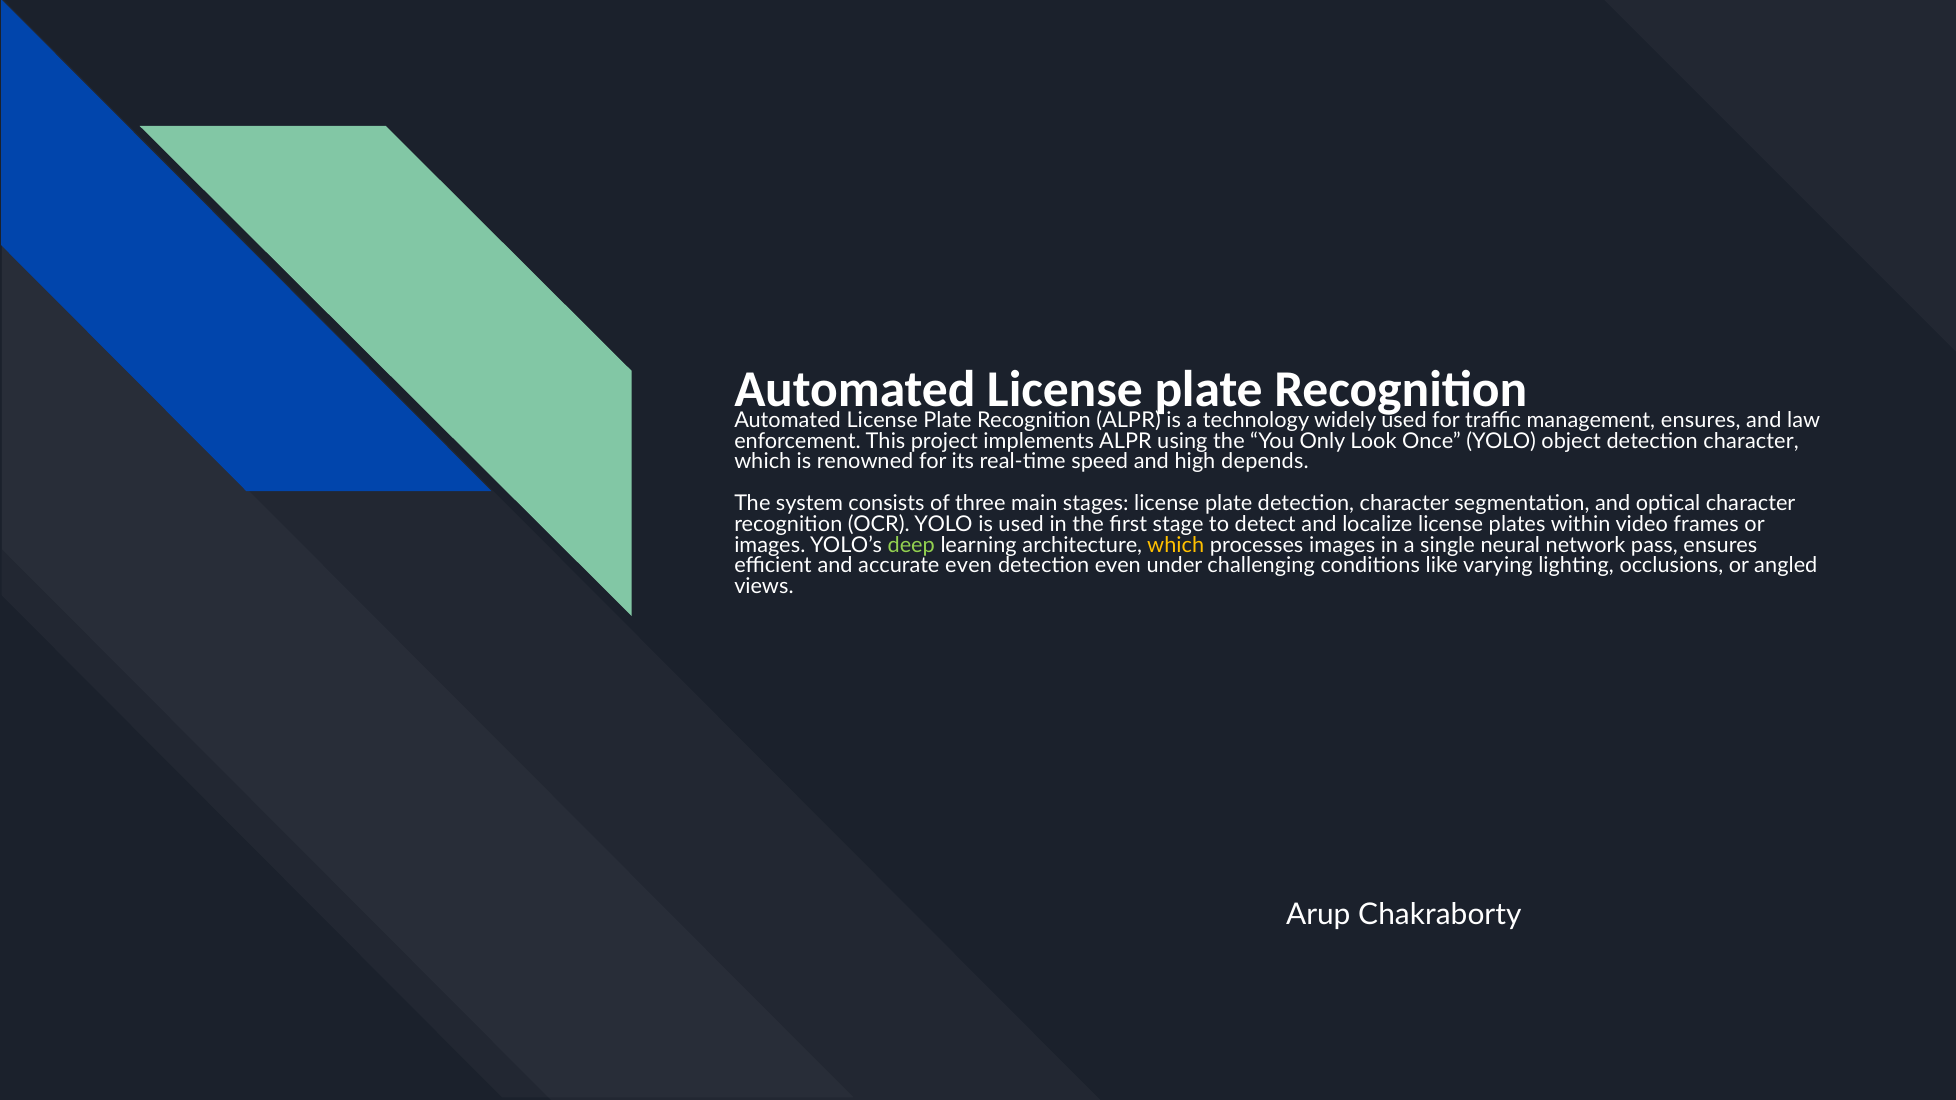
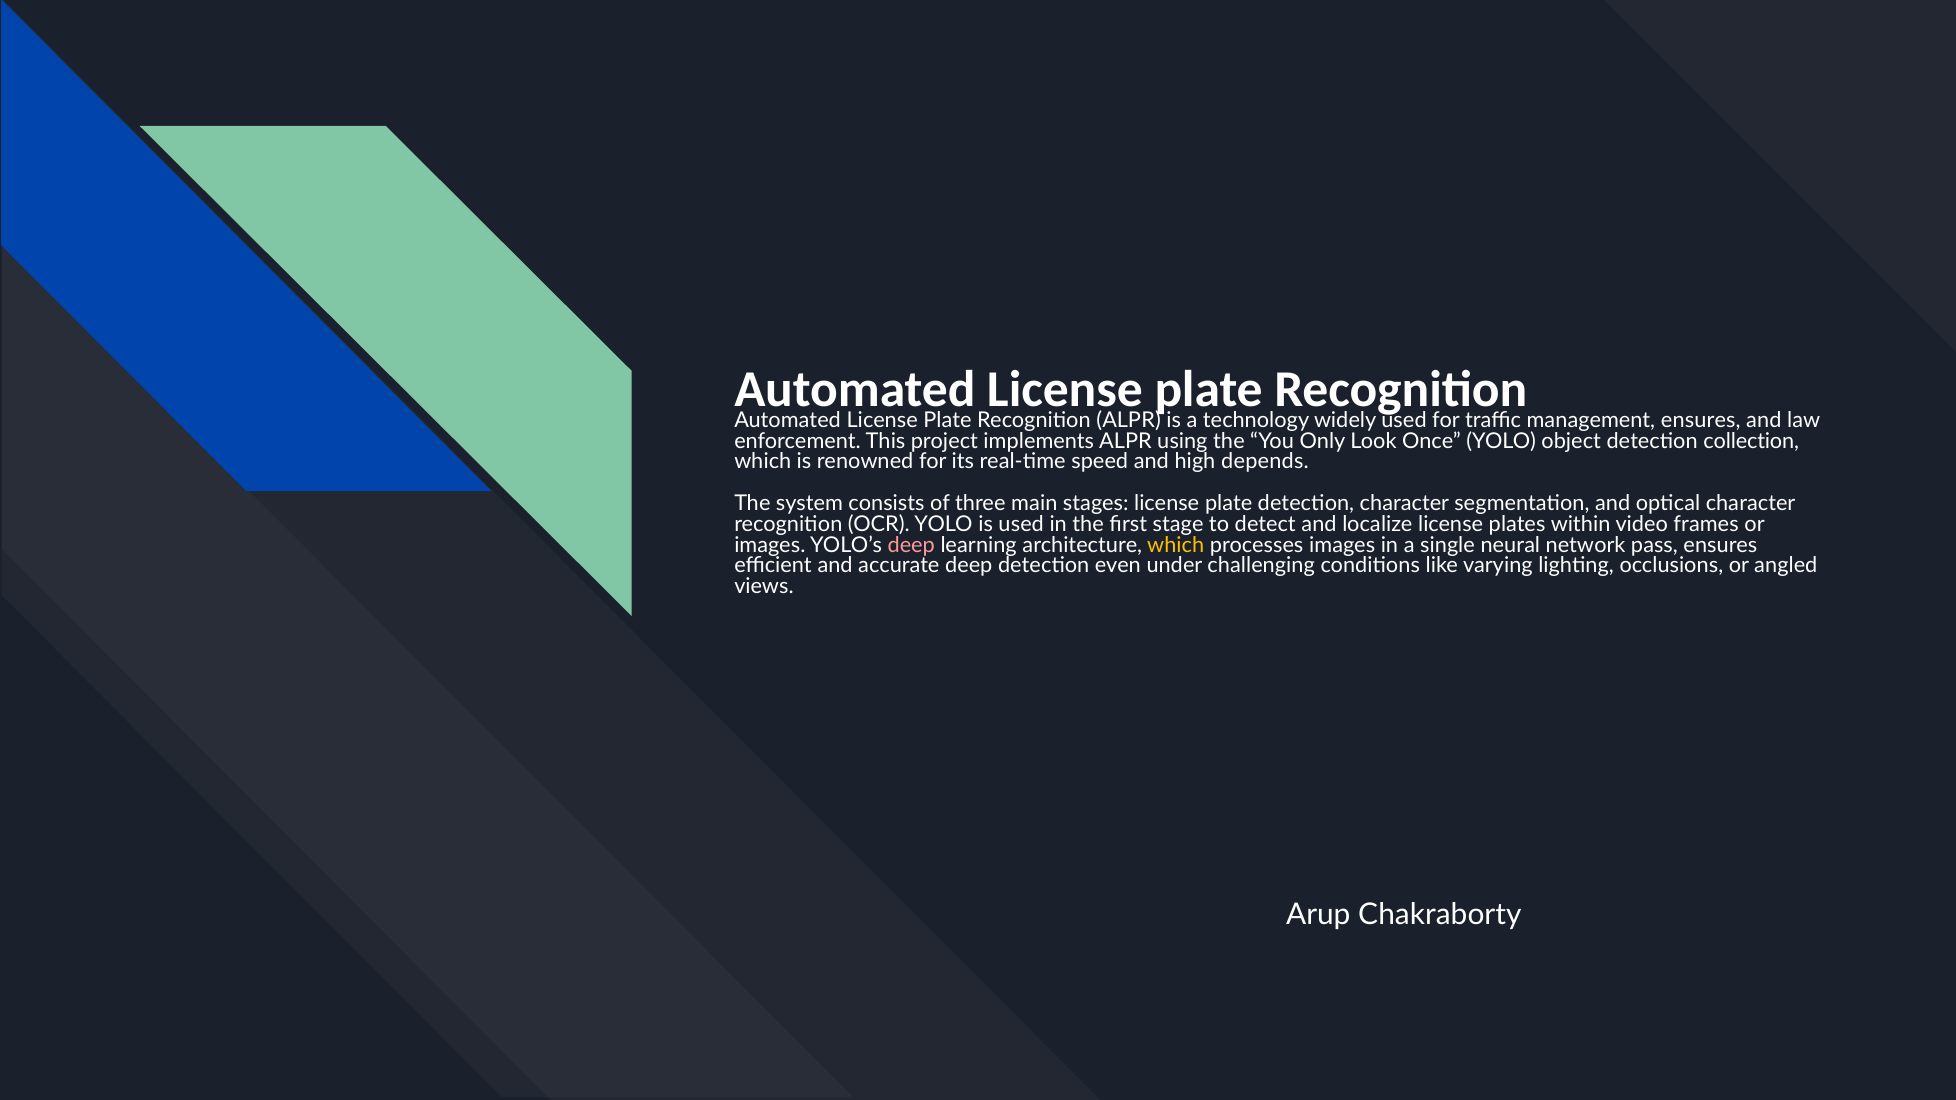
object detection character: character -> collection (1751, 441)
deep colour: light green -> pink (911, 545)
accurate even: even -> deep (969, 566)
